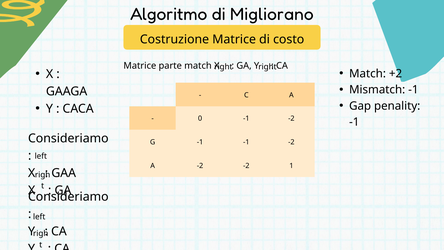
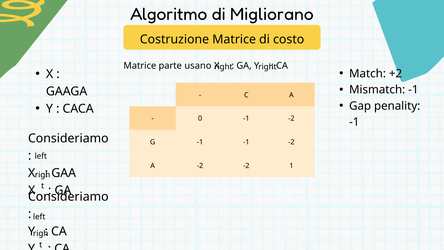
parte match: match -> usano (198, 66)
